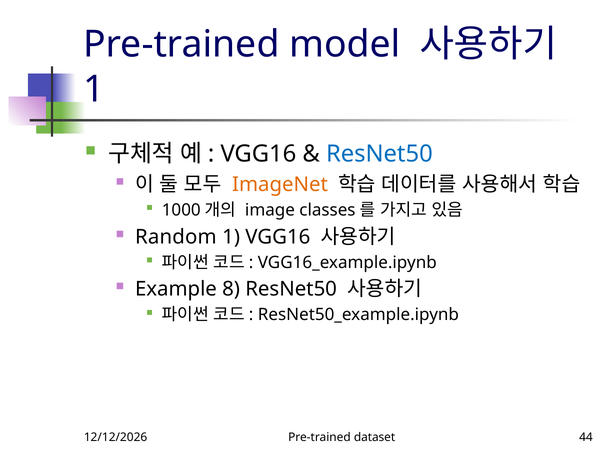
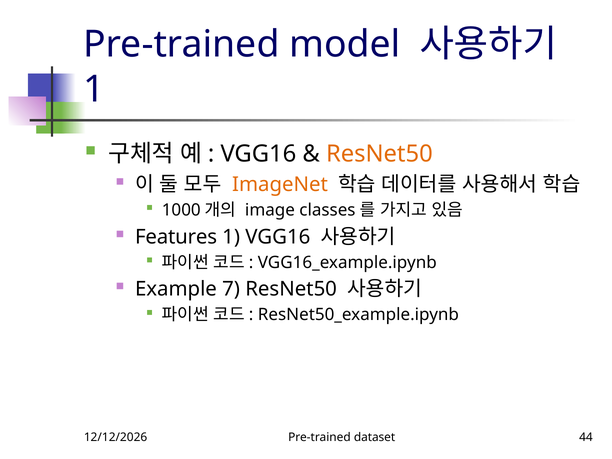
ResNet50 colour: blue -> orange (379, 154)
Random: Random -> Features (176, 237)
8: 8 -> 7 (231, 289)
